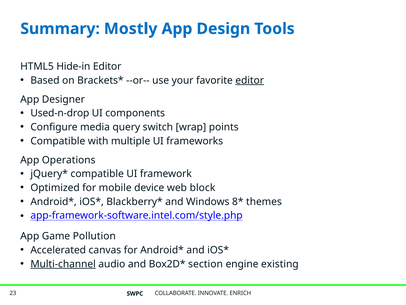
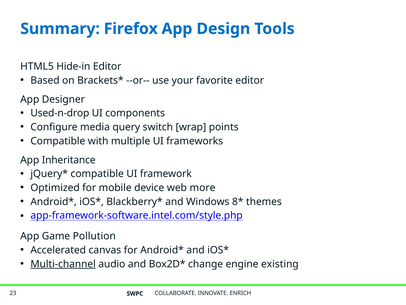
Mostly: Mostly -> Firefox (131, 29)
editor underline: present -> none (250, 80)
Operations: Operations -> Inheritance (69, 160)
block: block -> more (203, 187)
section: section -> change (206, 264)
